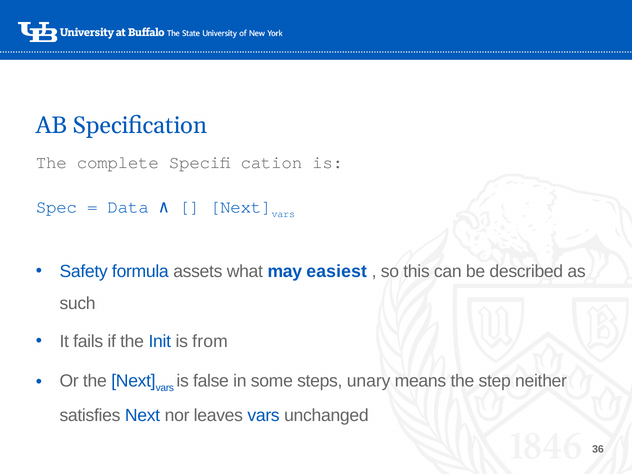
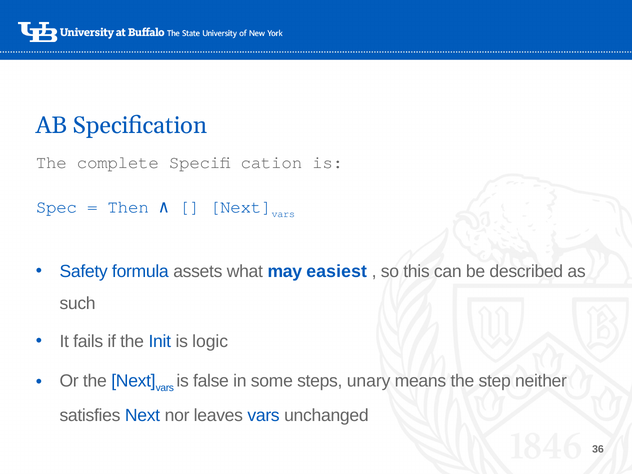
Data: Data -> Then (128, 207)
from: from -> logic (210, 341)
